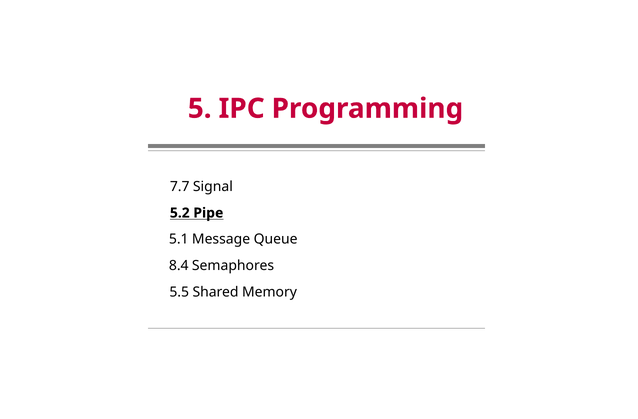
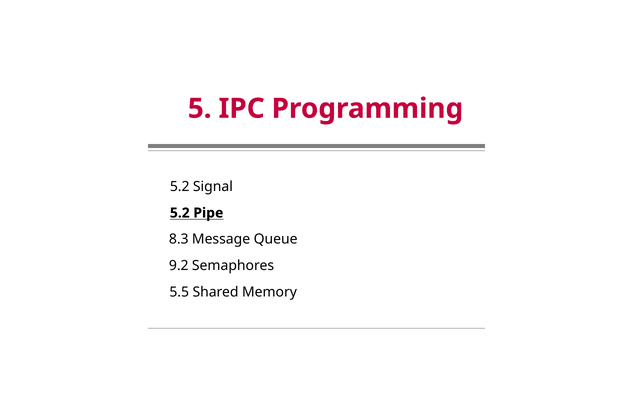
7.7: 7.7 -> 5.2 (180, 187)
5.1: 5.1 -> 8.3 (179, 239)
8.4: 8.4 -> 9.2 (179, 266)
